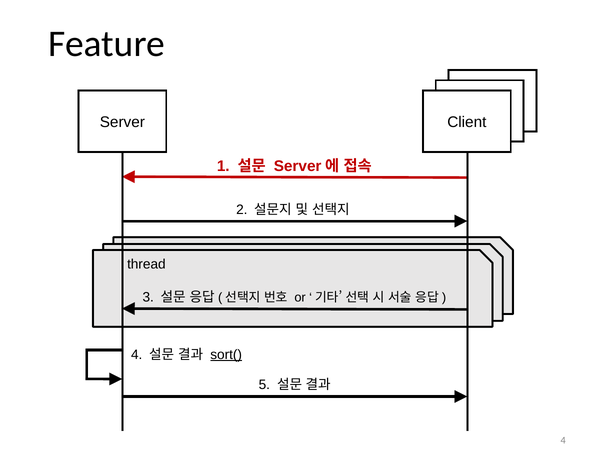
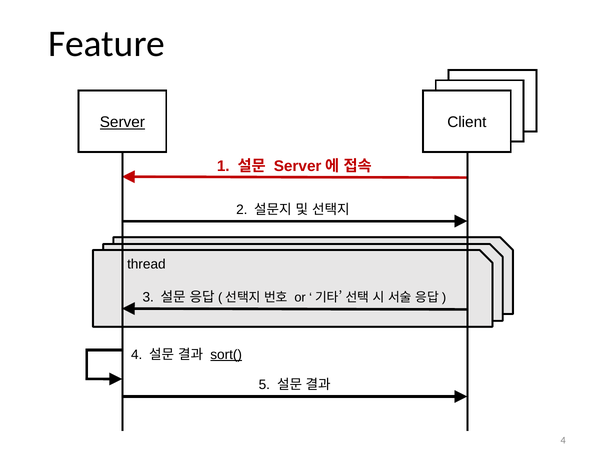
Server underline: none -> present (122, 122)
